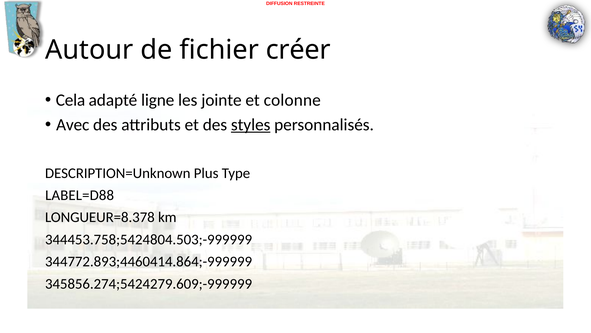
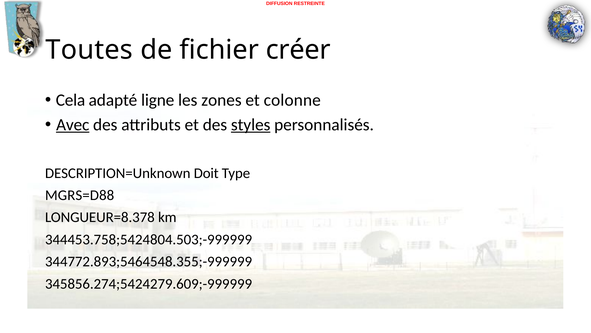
Autour: Autour -> Toutes (89, 50)
jointe: jointe -> zones (221, 100)
Avec underline: none -> present (73, 125)
Plus: Plus -> Doit (206, 173)
LABEL=D88: LABEL=D88 -> MGRS=D88 (80, 195)
344772.893;4460414.864;-999999: 344772.893;4460414.864;-999999 -> 344772.893;5464548.355;-999999 (149, 261)
